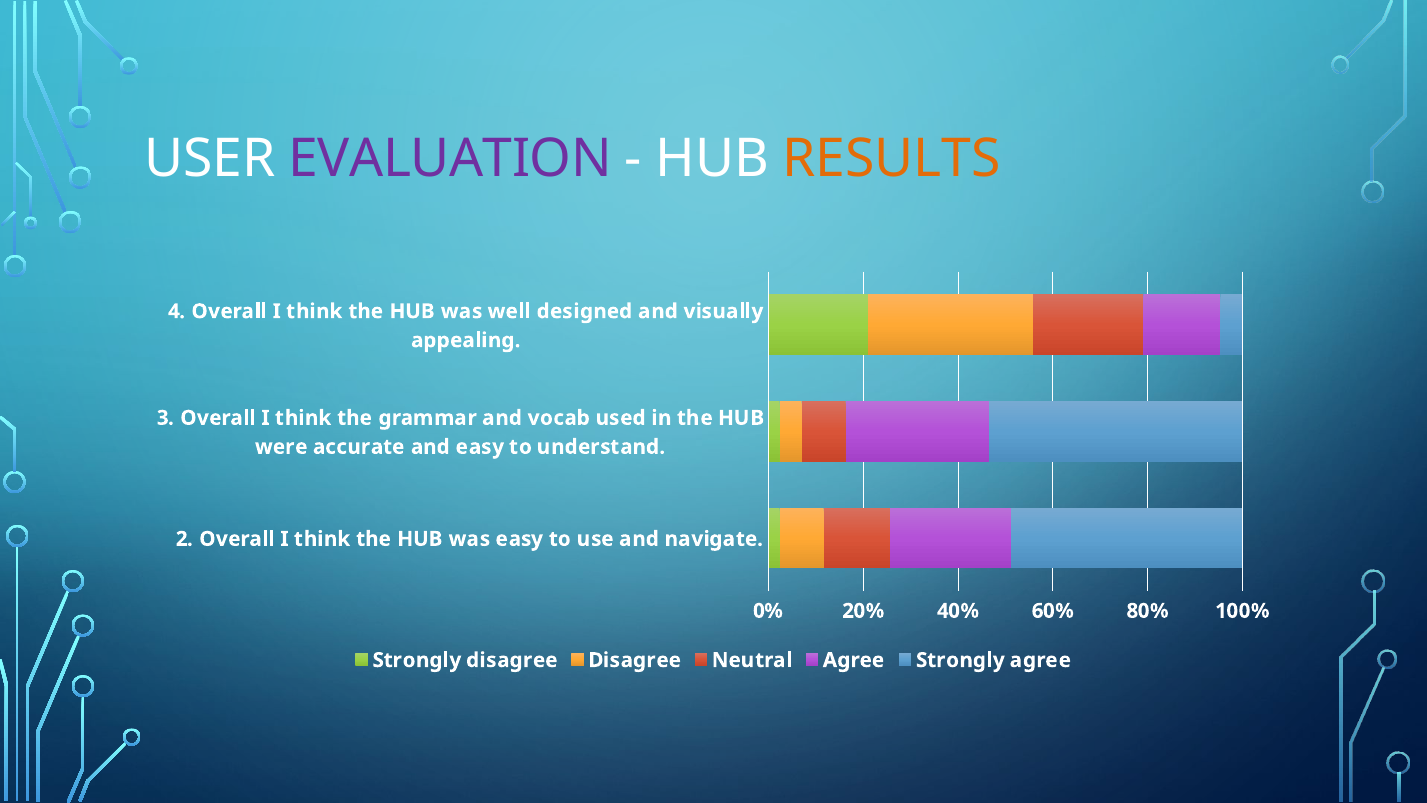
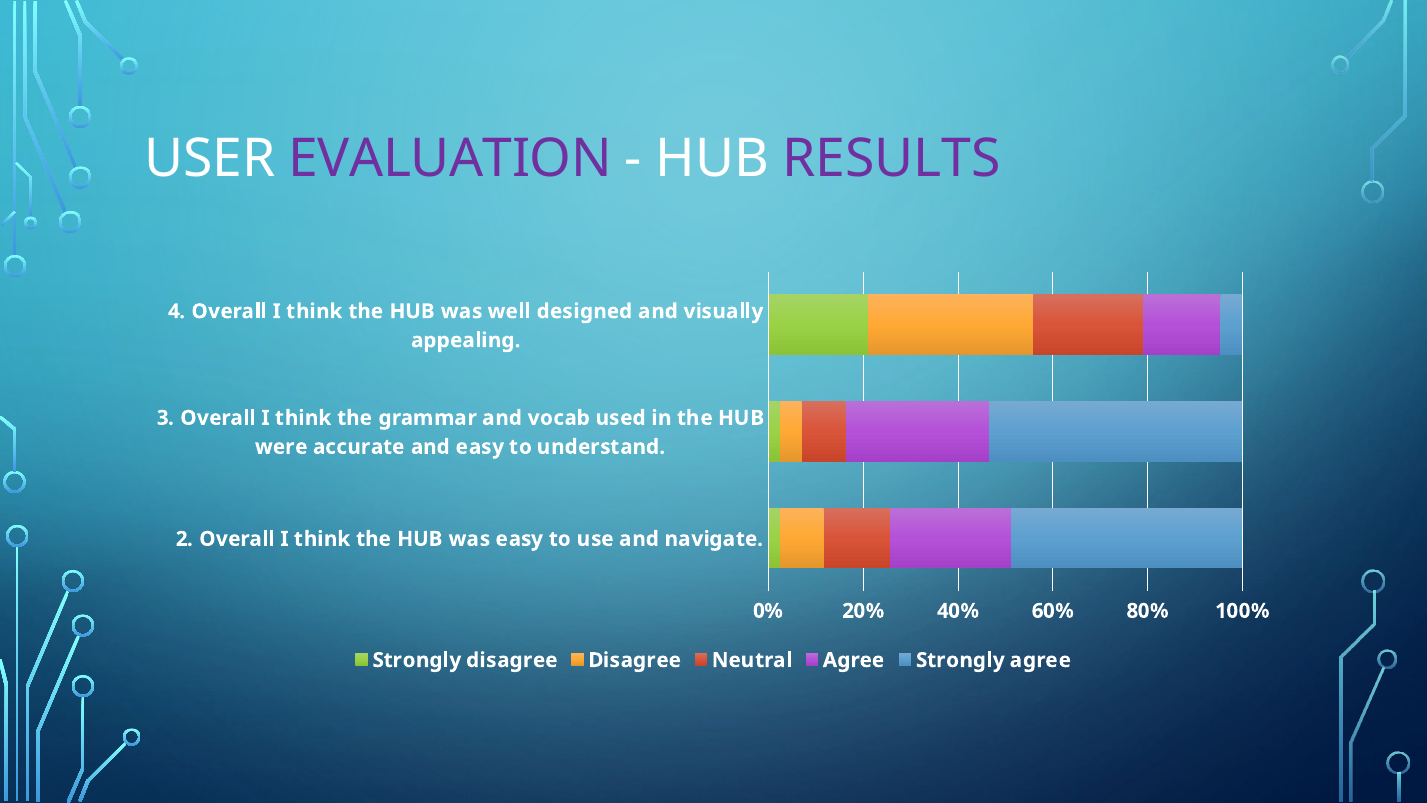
RESULTS colour: orange -> purple (892, 159)
